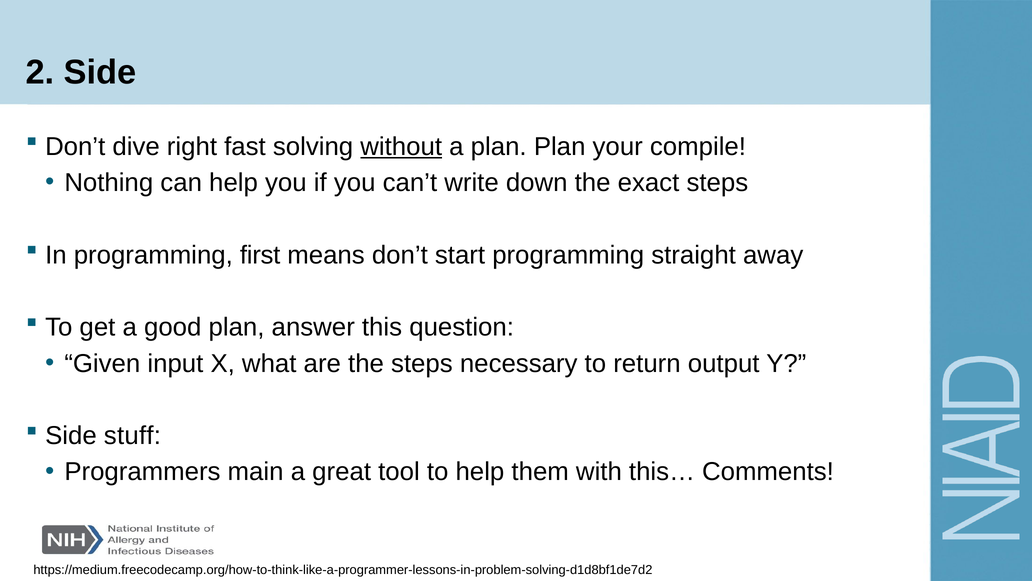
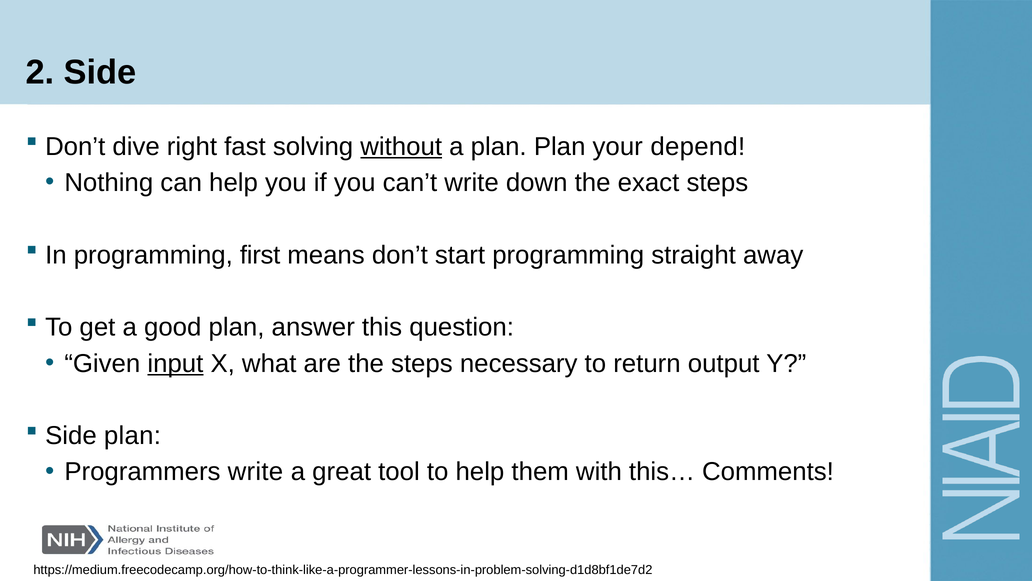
compile: compile -> depend (698, 147)
input underline: none -> present (175, 363)
Side stuff: stuff -> plan (132, 435)
Programmers main: main -> write (255, 472)
